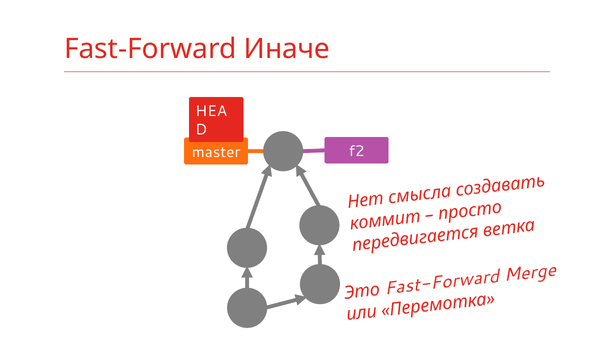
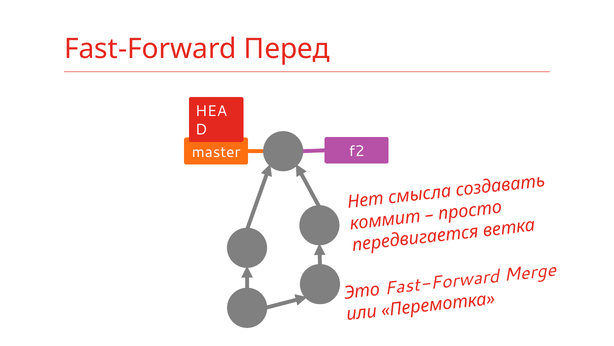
Иначе: Иначе -> Перед (287, 49)
